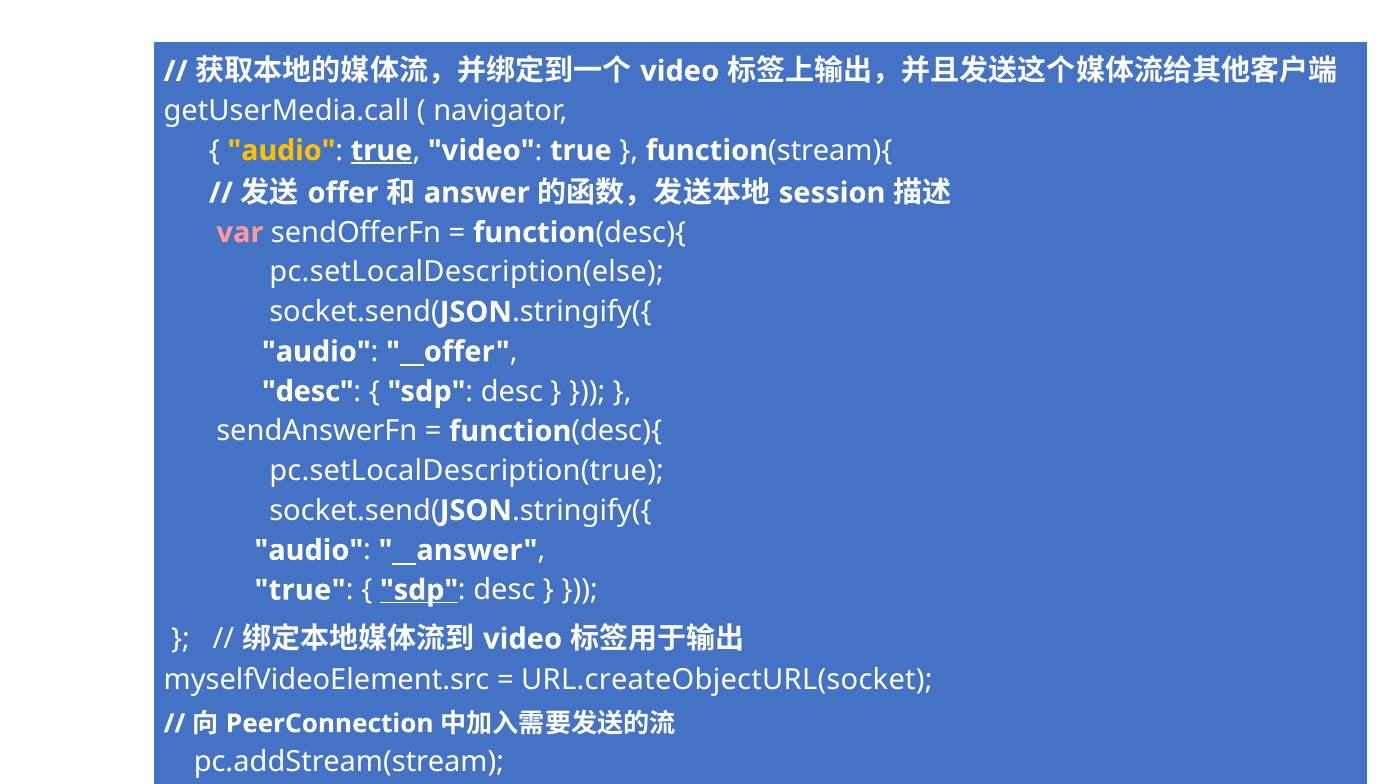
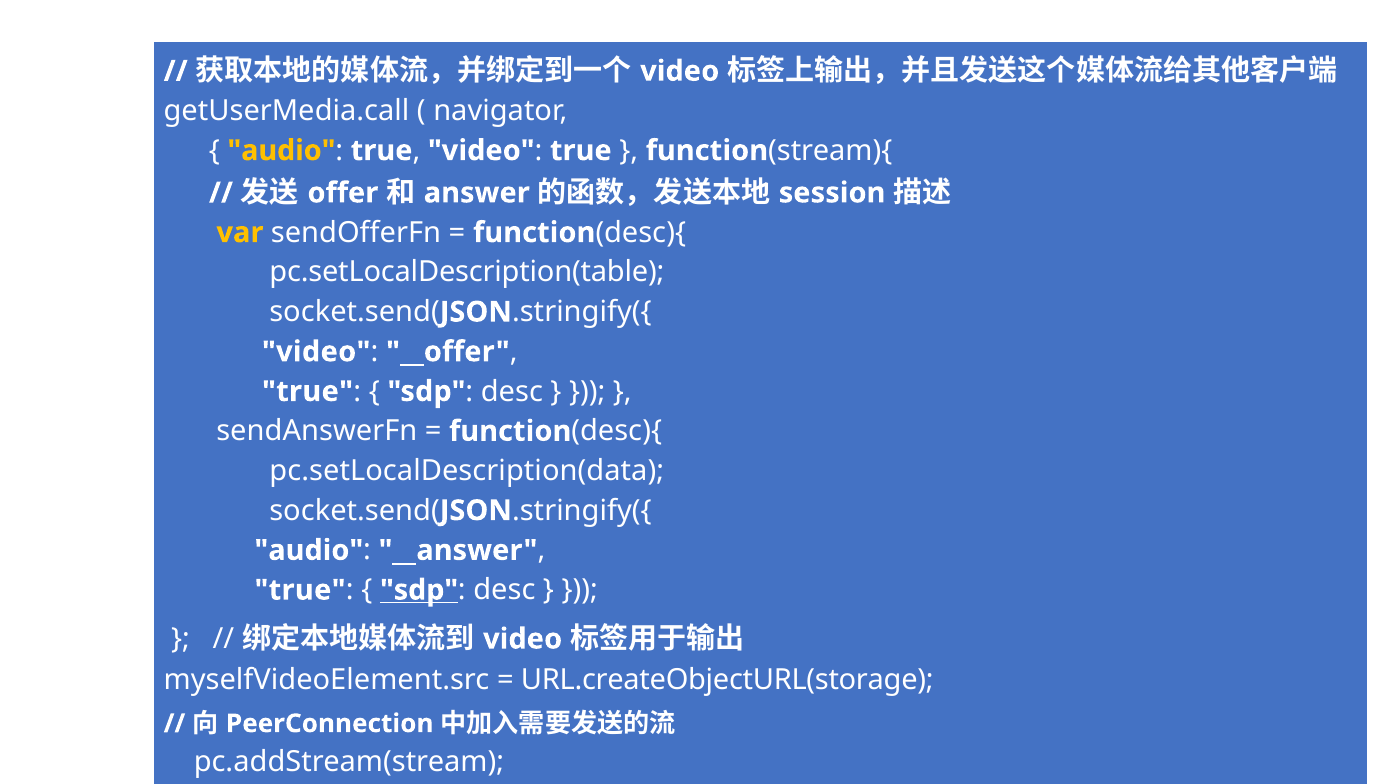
true underline: present -> none (382, 151)
var colour: pink -> yellow (240, 232)
pc.setLocalDescription(else: pc.setLocalDescription(else -> pc.setLocalDescription(table (467, 272)
audio: audio -> video (316, 352)
desc: desc -> true (308, 391)
pc.setLocalDescription(true: pc.setLocalDescription(true -> pc.setLocalDescription(data (467, 471)
URL.createObjectURL(socket: URL.createObjectURL(socket -> URL.createObjectURL(storage (727, 680)
